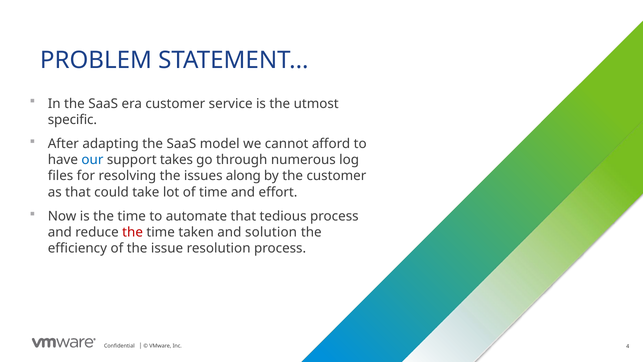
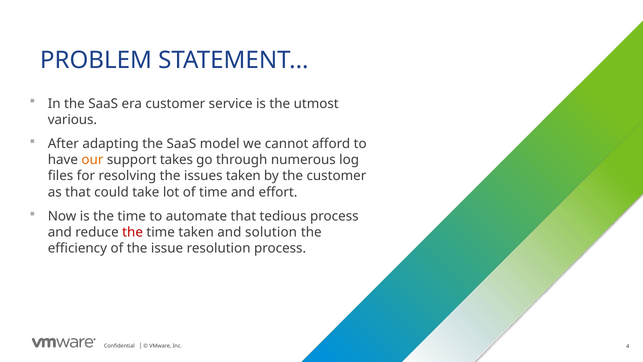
specific: specific -> various (72, 120)
our colour: blue -> orange (92, 160)
issues along: along -> taken (243, 176)
